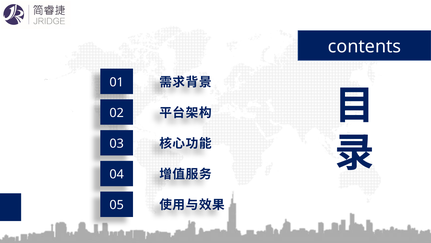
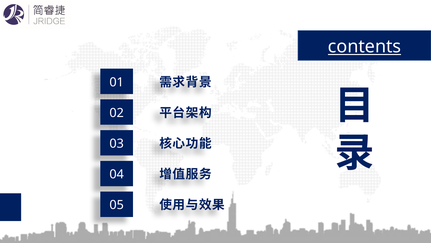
contents underline: none -> present (365, 47)
